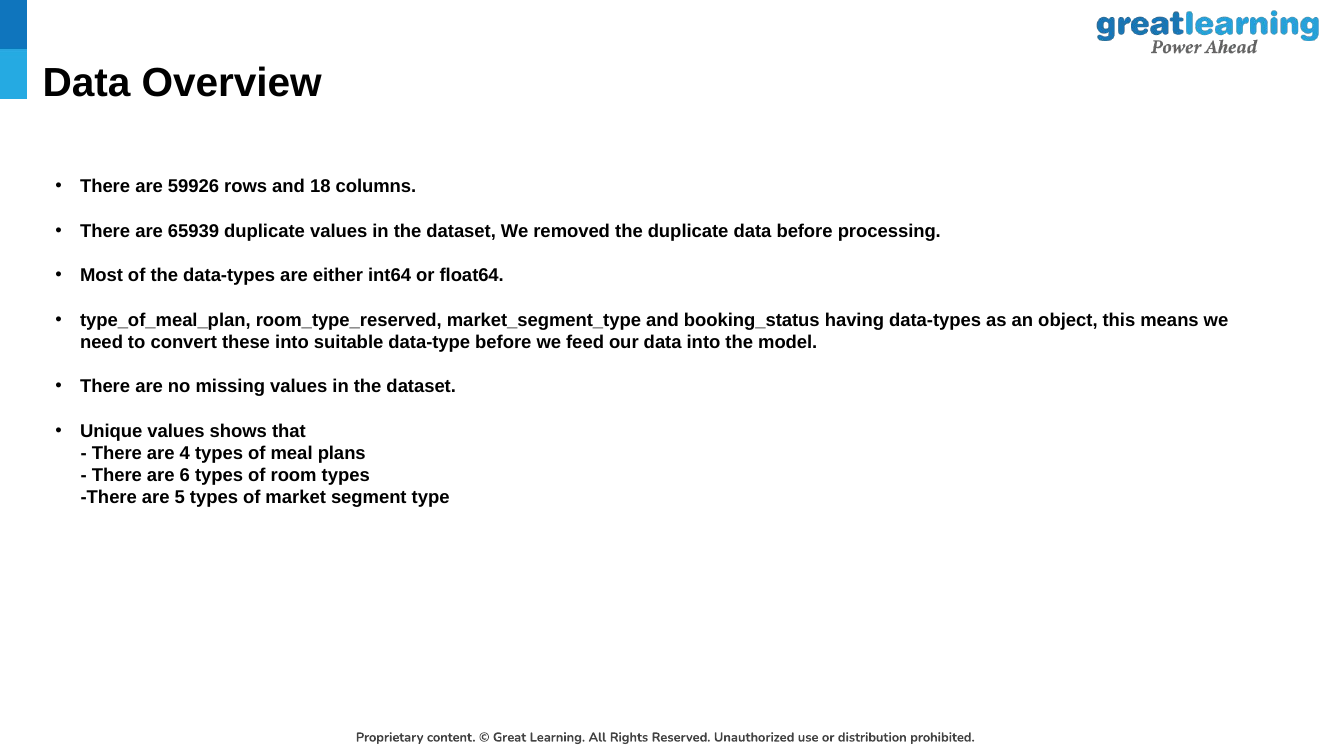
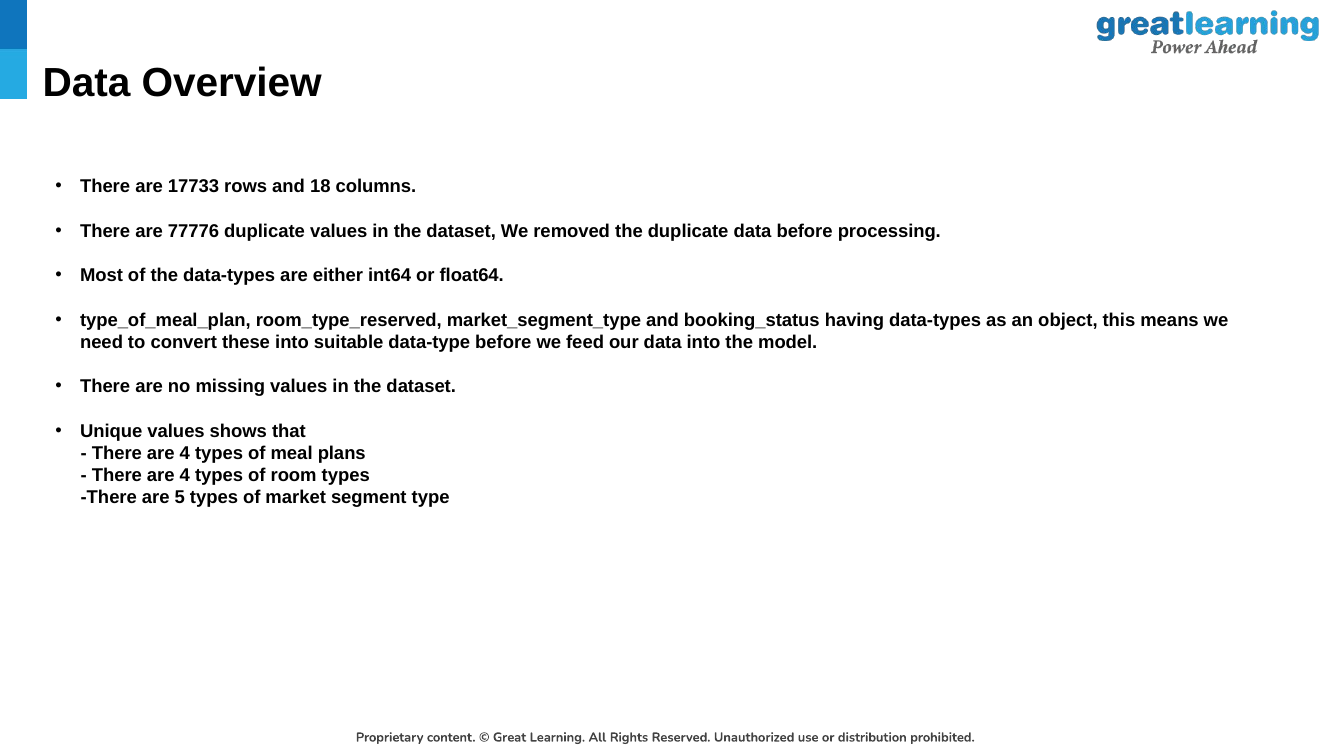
59926: 59926 -> 17733 (194, 187)
65939: 65939 -> 77776 (194, 231)
6: 6 -> 4 (185, 475)
